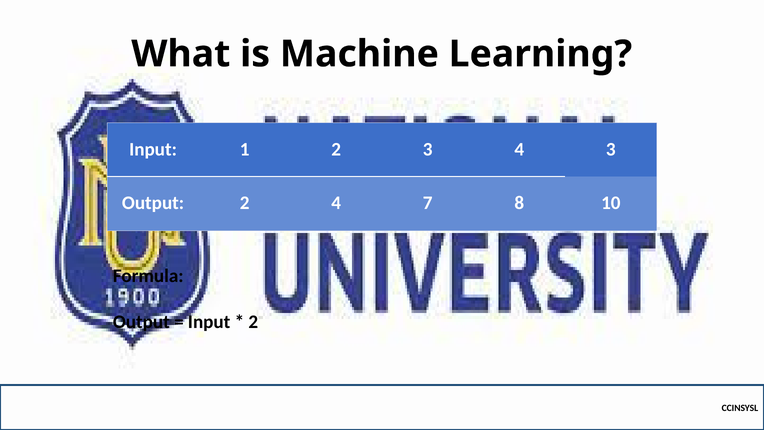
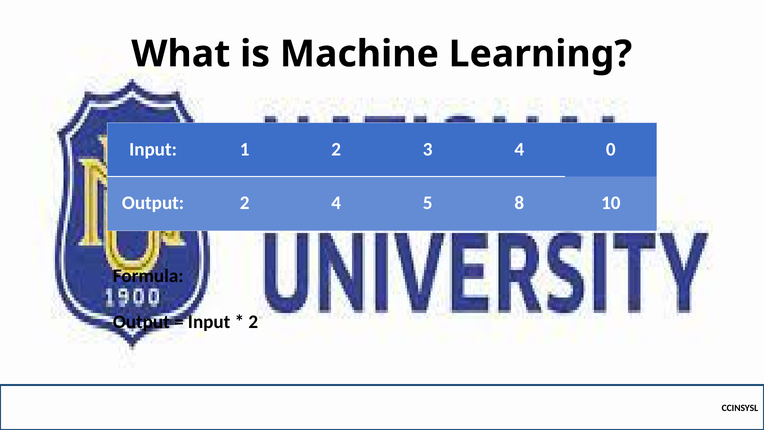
4 3: 3 -> 0 (611, 149)
7: 7 -> 5 (428, 203)
